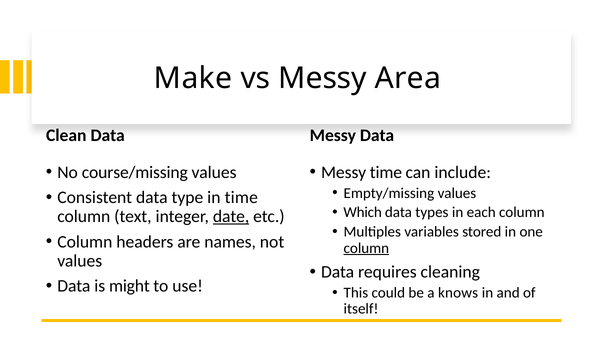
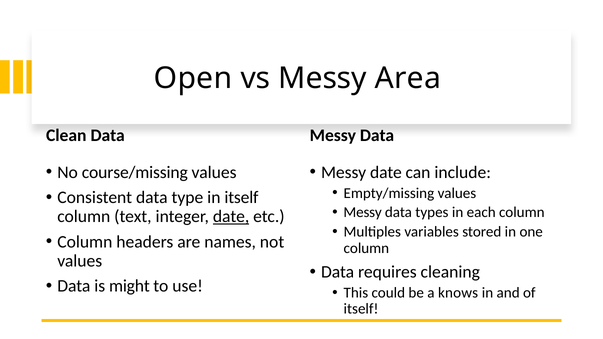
Make: Make -> Open (193, 78)
Messy time: time -> date (386, 172)
in time: time -> itself (241, 198)
Which: Which -> Messy (363, 213)
column underline: present -> none (366, 248)
